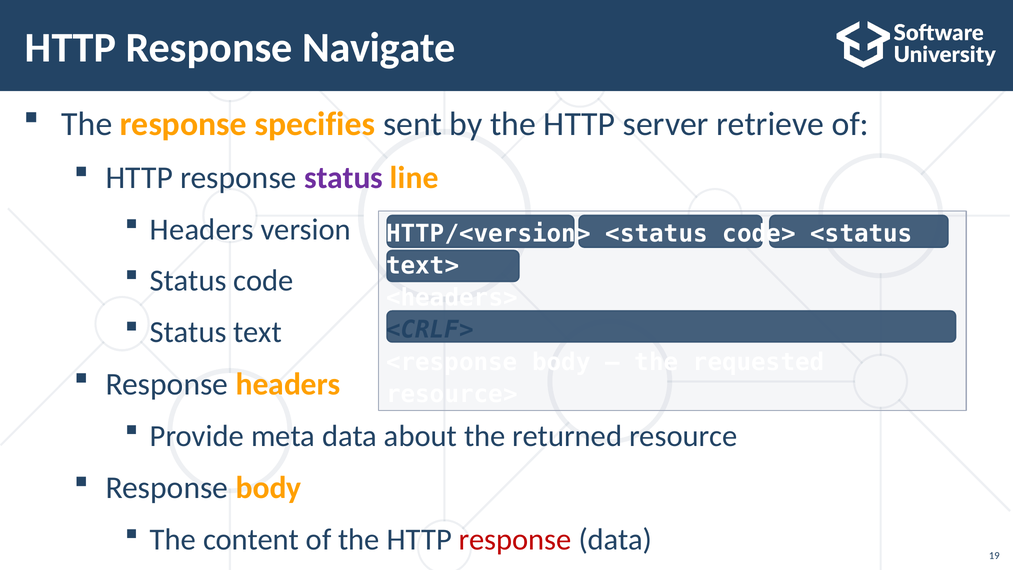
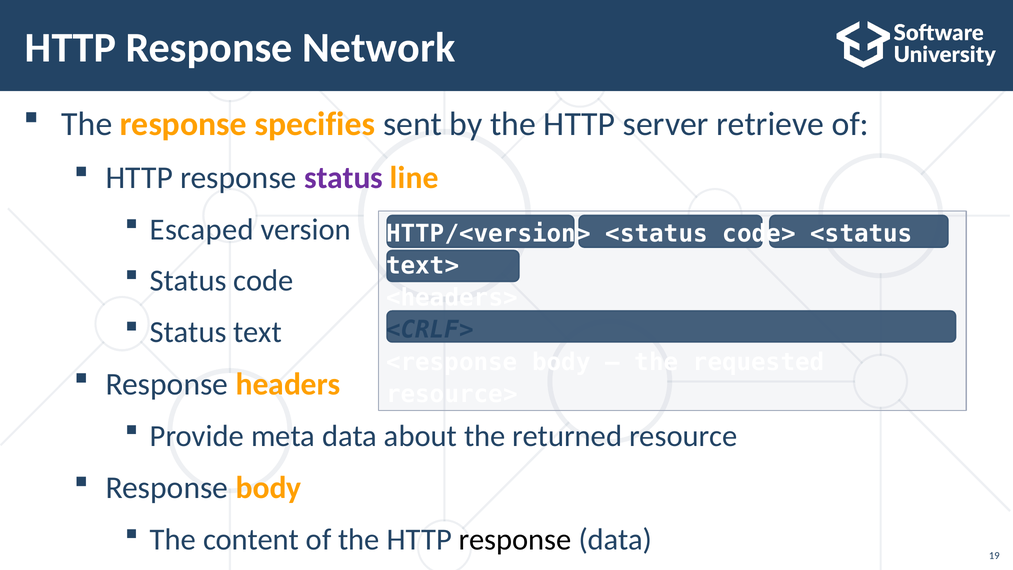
Navigate: Navigate -> Network (379, 48)
Headers: Headers -> Escaped (202, 230)
response colour: red -> black (515, 540)
